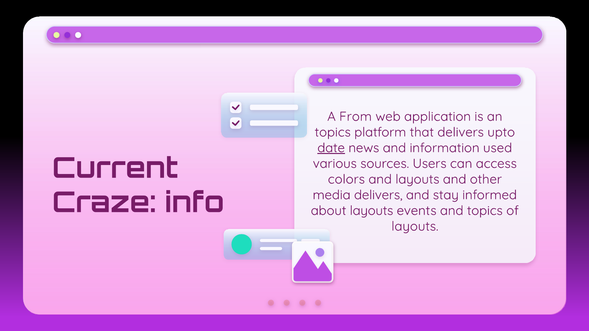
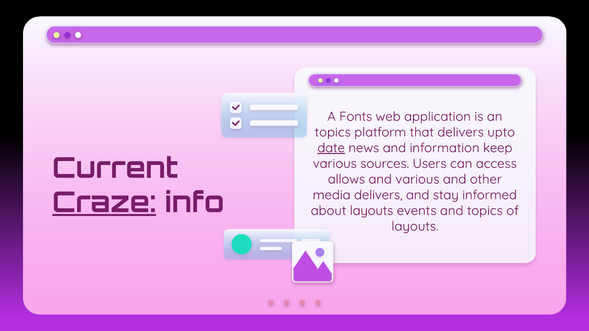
From: From -> Fonts (356, 117)
used: used -> keep (498, 148)
colors: colors -> allows (346, 179)
and layouts: layouts -> various (417, 179)
Craze underline: none -> present (104, 203)
